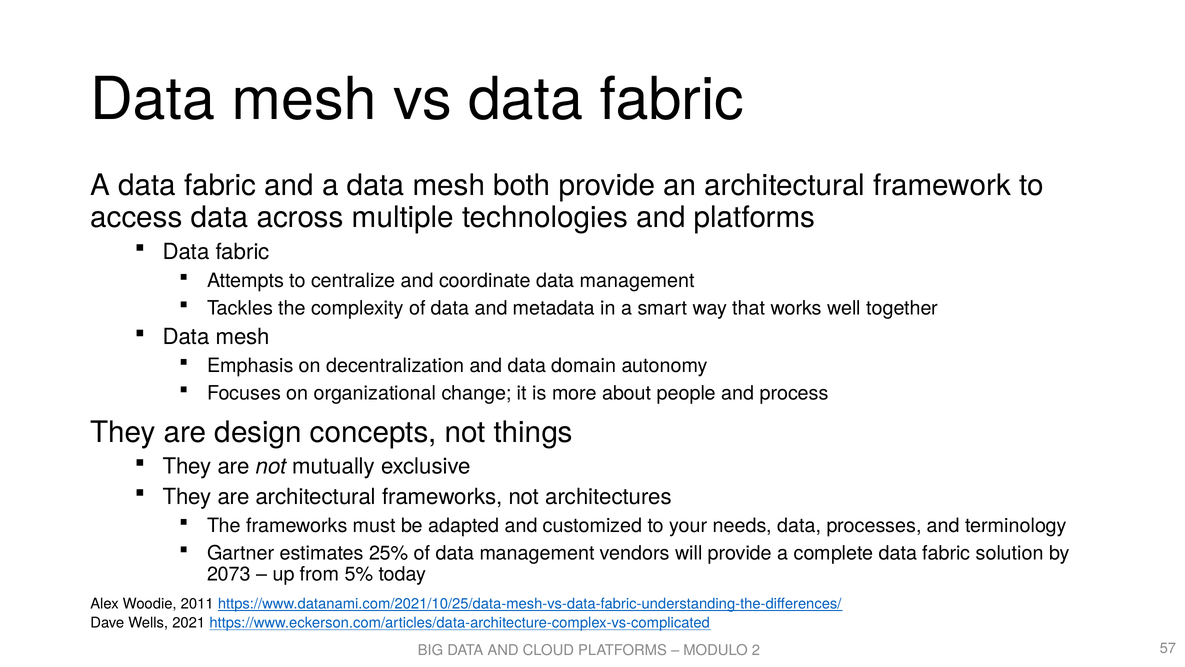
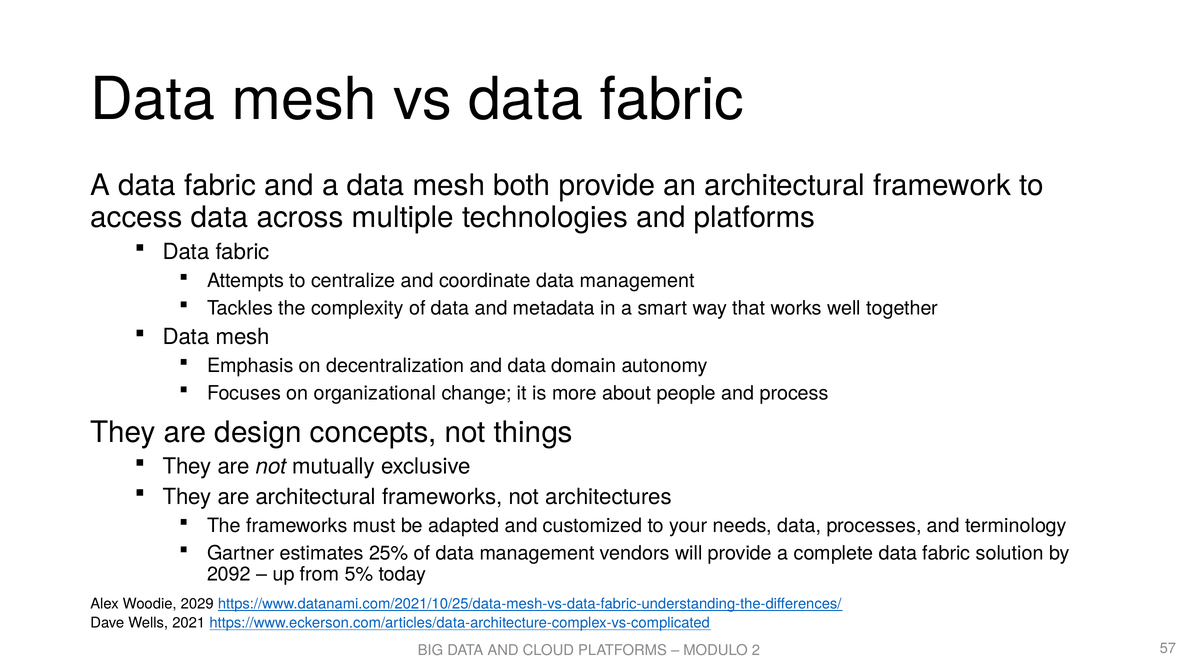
2073: 2073 -> 2092 (229, 574)
2011: 2011 -> 2029 (197, 603)
